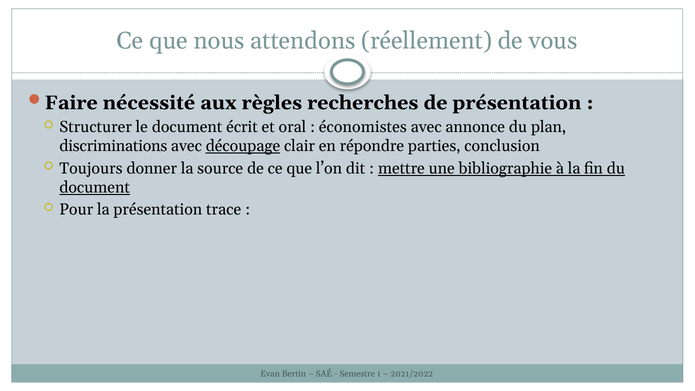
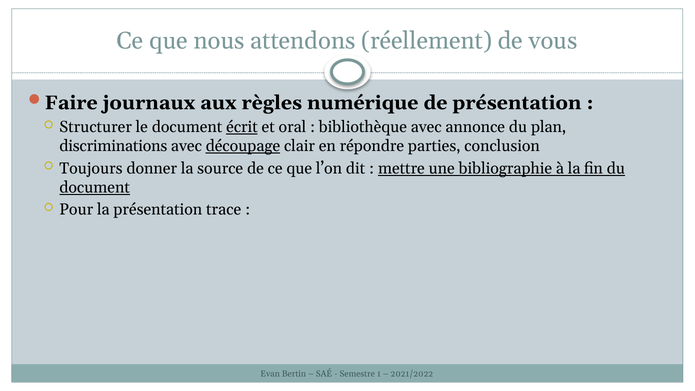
nécessité: nécessité -> journaux (149, 103)
recherches: recherches -> numérique (363, 103)
écrit underline: none -> present (242, 127)
économistes: économistes -> bibliothèque (363, 127)
